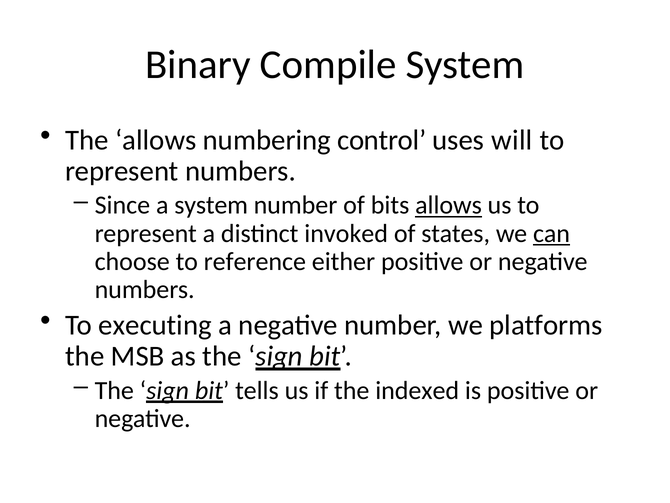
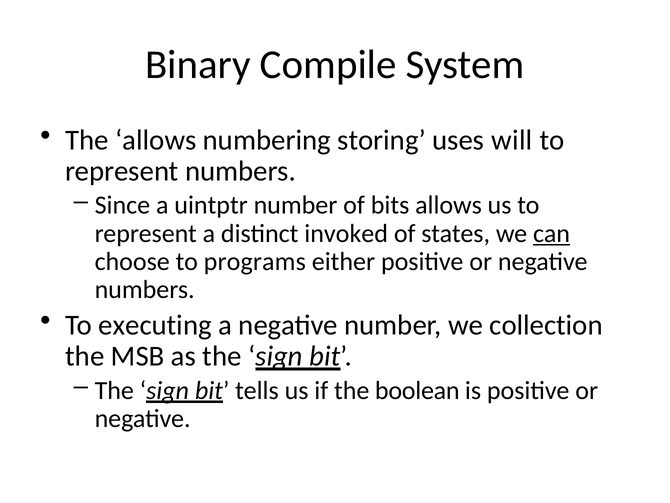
control: control -> storing (382, 140)
a system: system -> uintptr (211, 205)
allows underline: present -> none (449, 205)
reference: reference -> programs (255, 261)
platforms: platforms -> collection (546, 325)
indexed: indexed -> boolean (417, 390)
